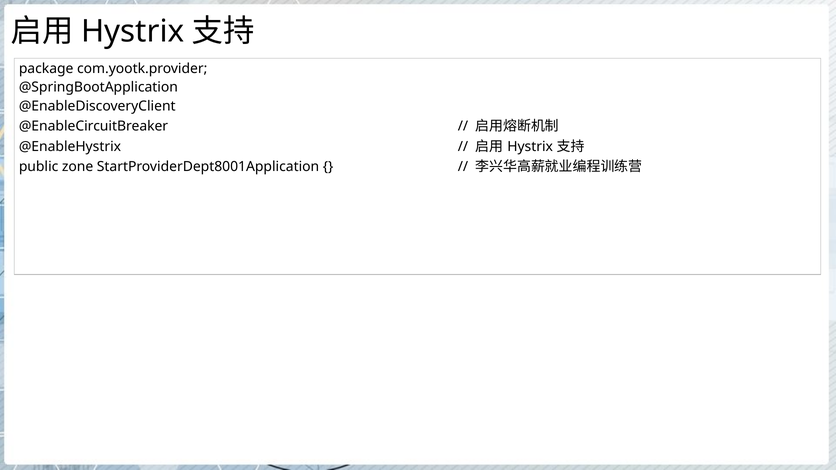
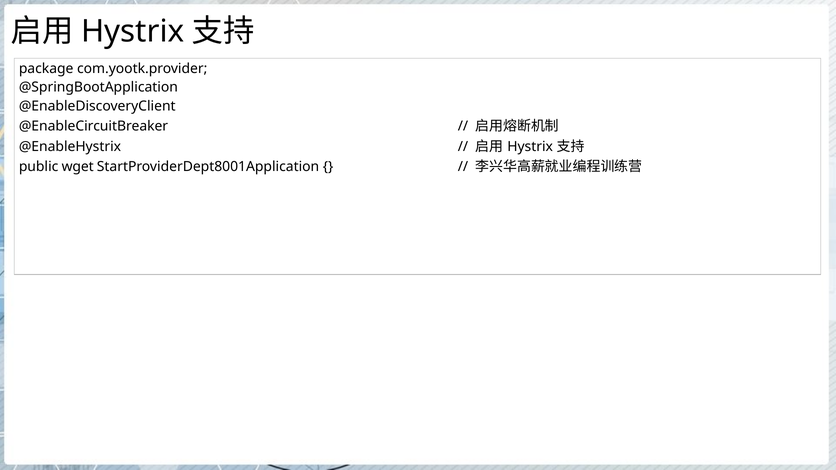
zone: zone -> wget (78, 167)
